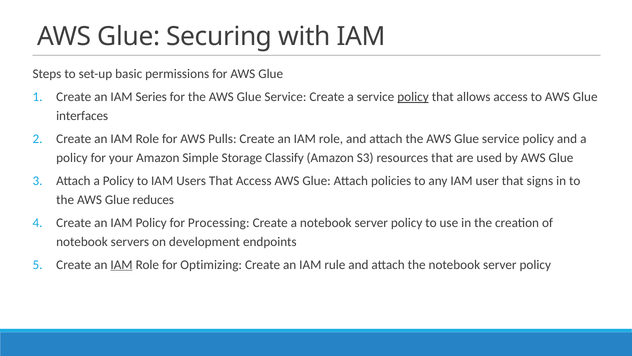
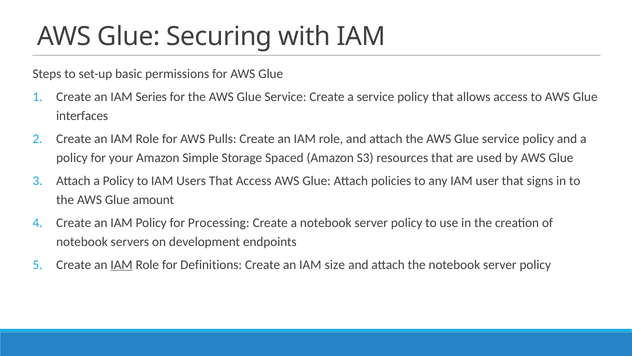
policy underline: present -> none (413, 97)
Classify: Classify -> Spaced (284, 158)
reduces: reduces -> amount (153, 199)
Optimizing: Optimizing -> Definitions (211, 264)
rule: rule -> size (335, 264)
